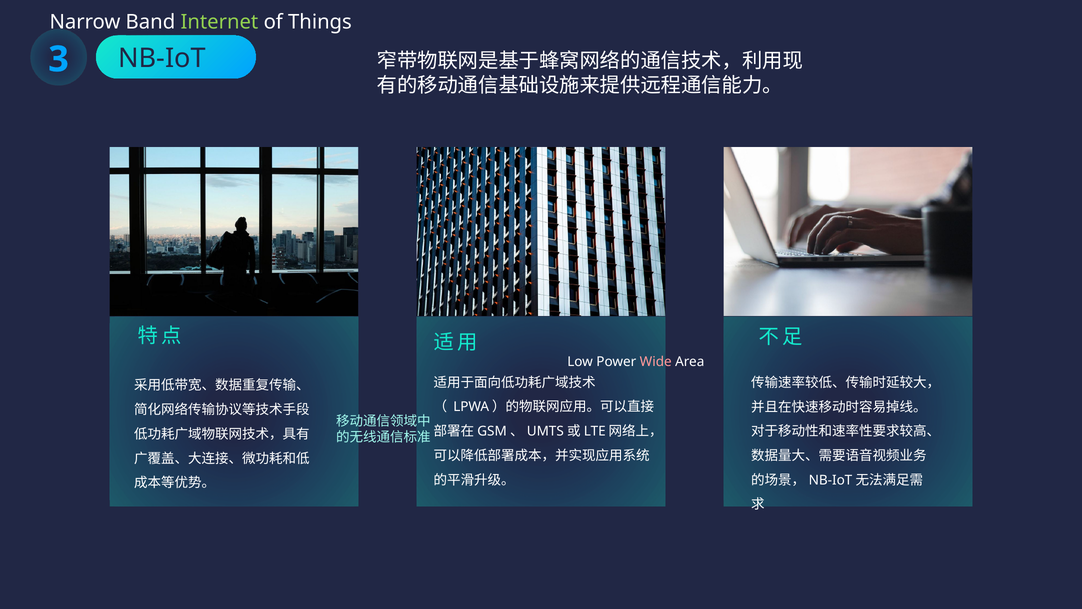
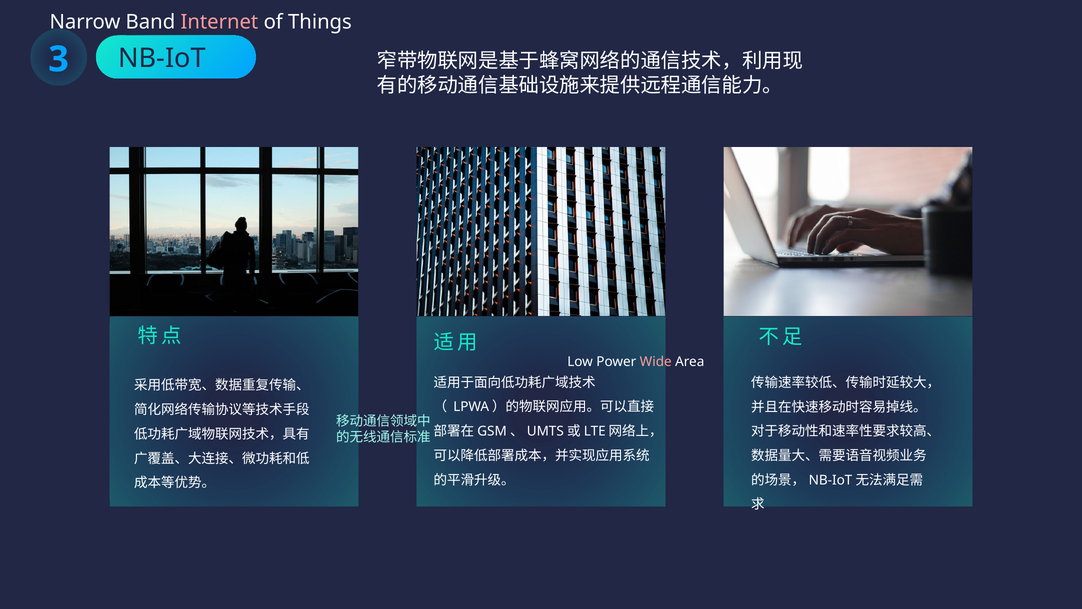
Internet colour: light green -> pink (219, 22)
